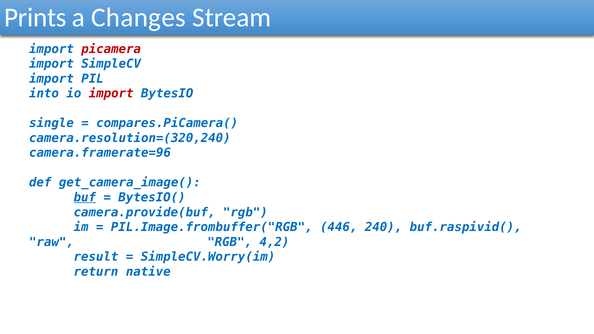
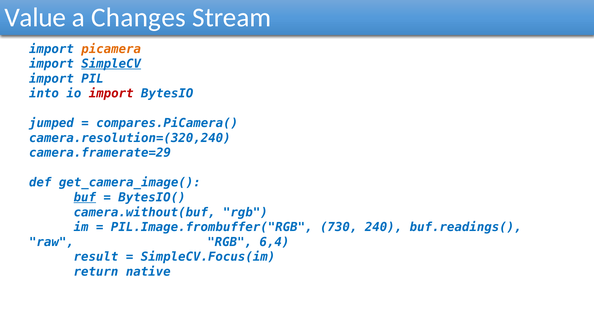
Prints: Prints -> Value (35, 17)
picamera colour: red -> orange (111, 49)
SimpleCV underline: none -> present (111, 64)
single: single -> jumped (51, 123)
camera.framerate=96: camera.framerate=96 -> camera.framerate=29 (100, 153)
camera.provide(buf: camera.provide(buf -> camera.without(buf (145, 212)
446: 446 -> 730 (339, 227)
buf.raspivid(: buf.raspivid( -> buf.readings( (466, 227)
4,2: 4,2 -> 6,4 (274, 242)
SimpleCV.Worry(im: SimpleCV.Worry(im -> SimpleCV.Focus(im (208, 257)
